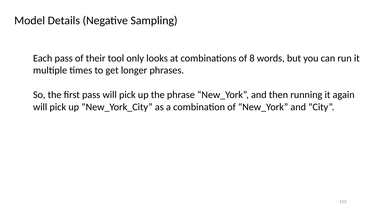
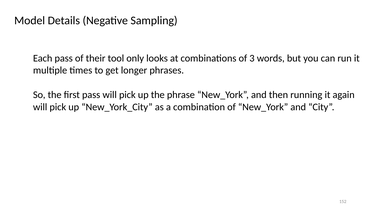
8: 8 -> 3 (252, 58)
